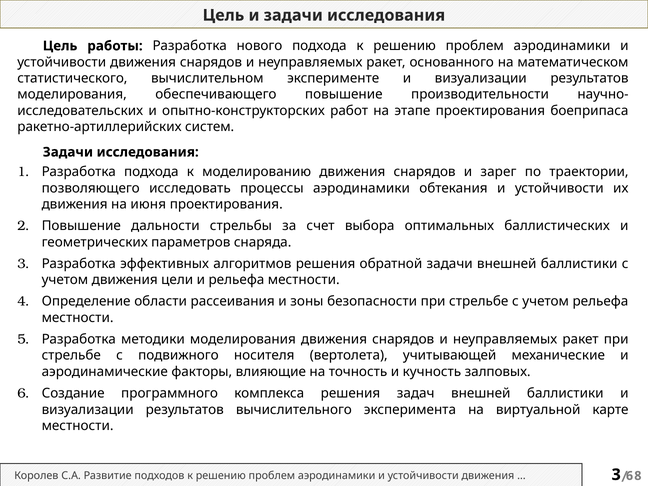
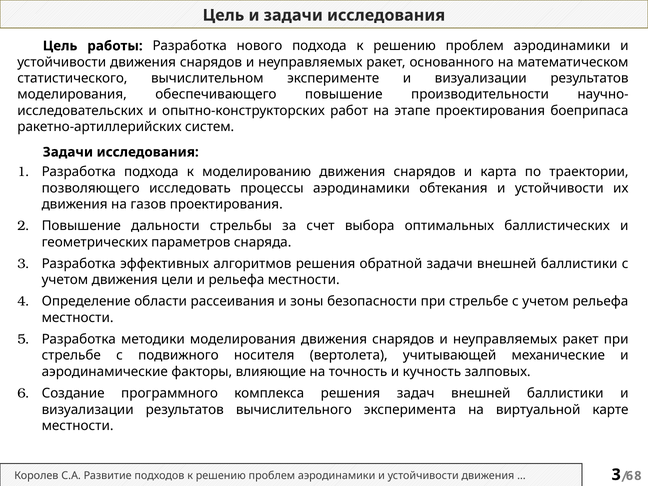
зарег: зарег -> карта (499, 172)
июня: июня -> газов (148, 204)
